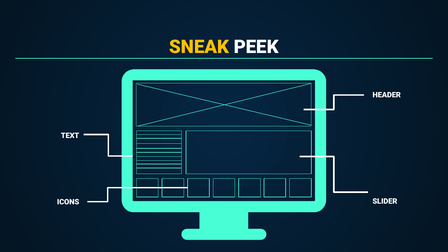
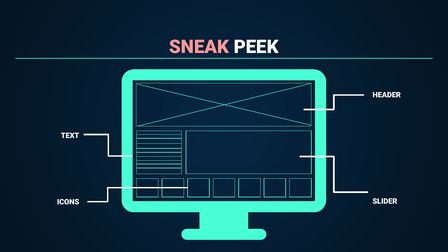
SNEAK colour: yellow -> pink (199, 47)
